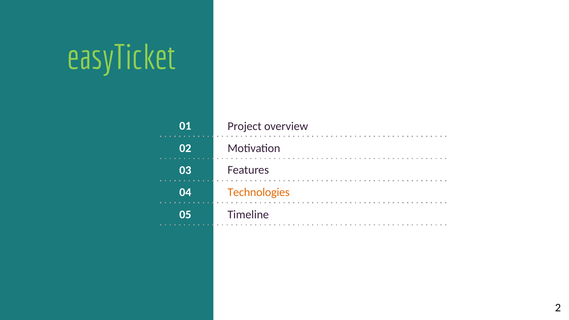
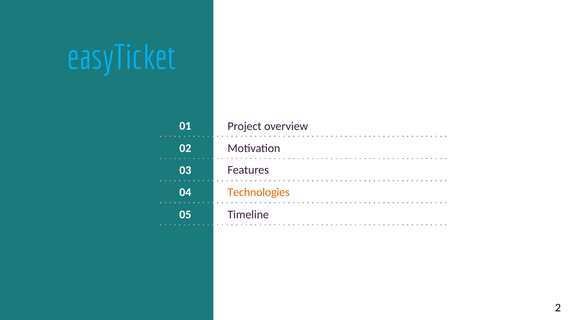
easyTicket colour: light green -> light blue (121, 58)
